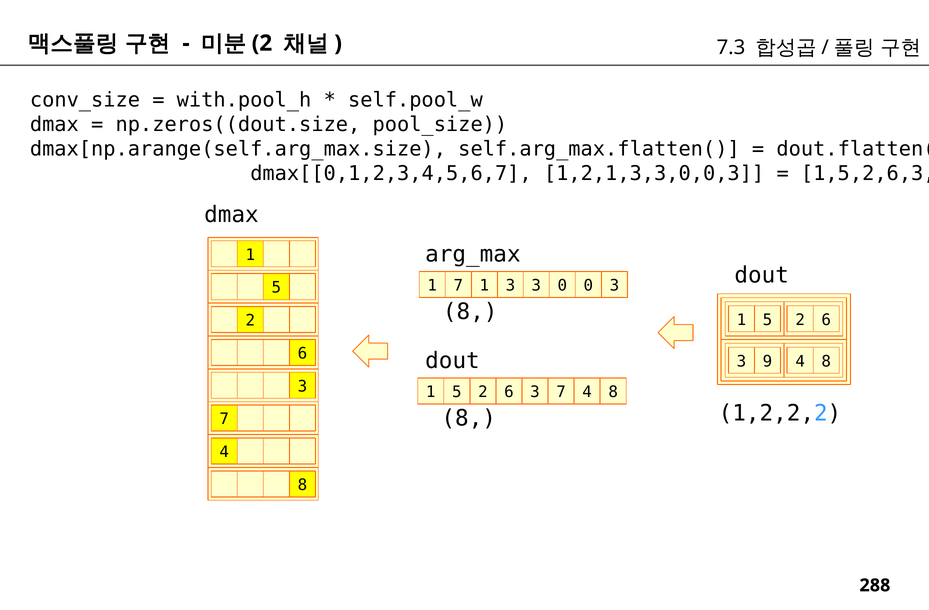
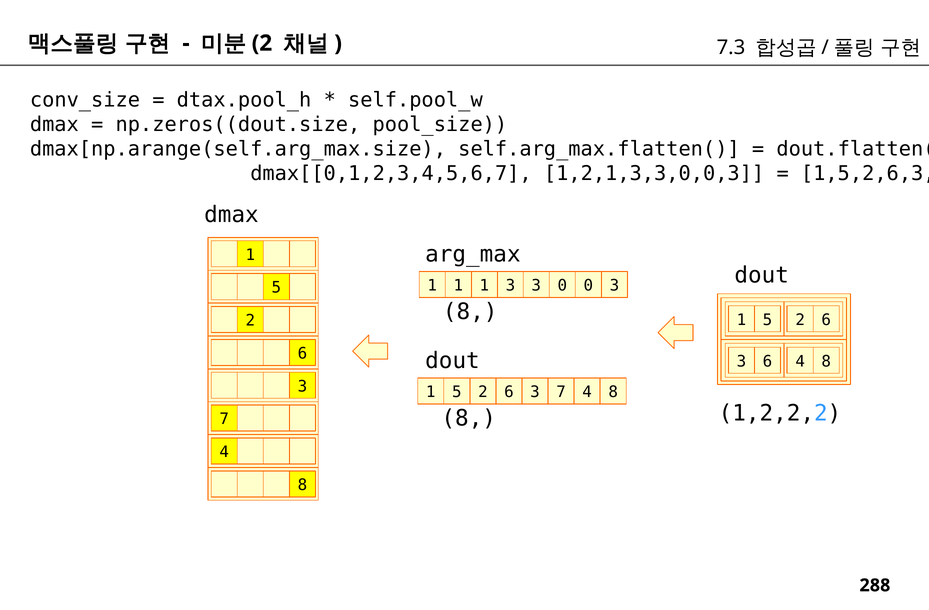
with.pool_h: with.pool_h -> dtax.pool_h (244, 100)
7: 7 -> 1 (458, 286)
3 9: 9 -> 6 (767, 361)
